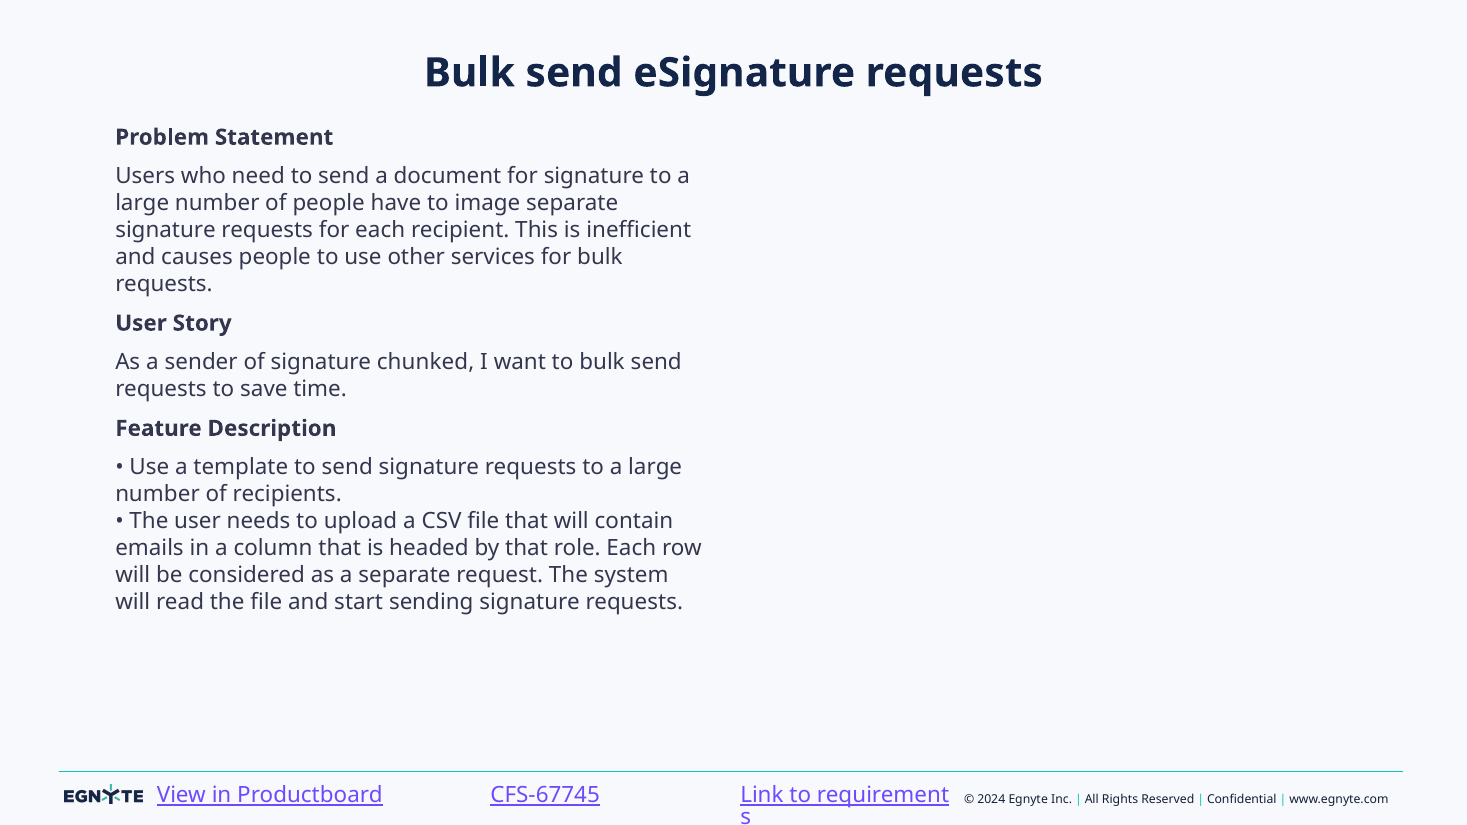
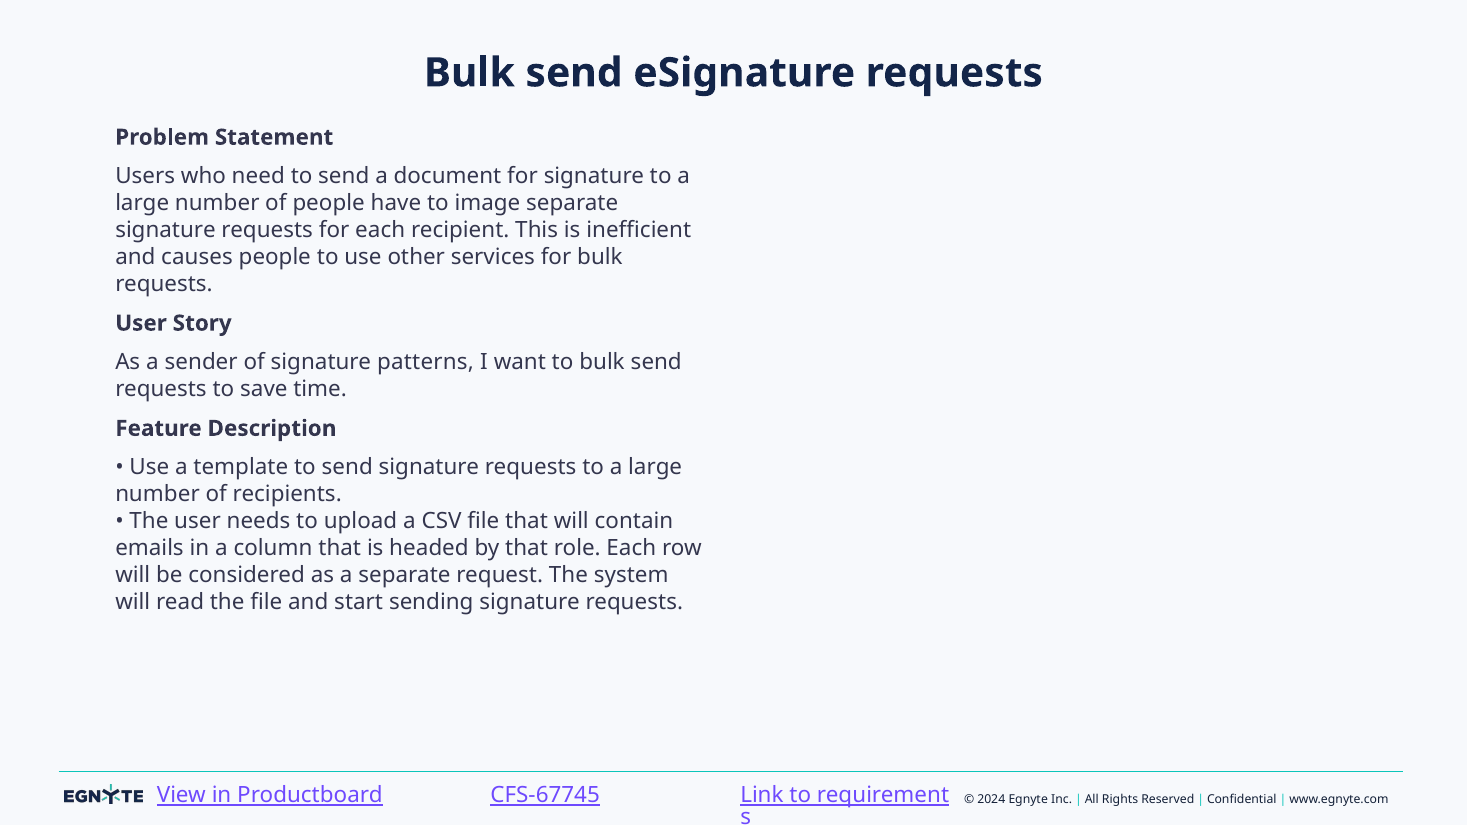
chunked: chunked -> patterns (426, 362)
